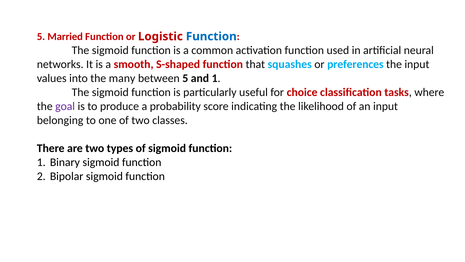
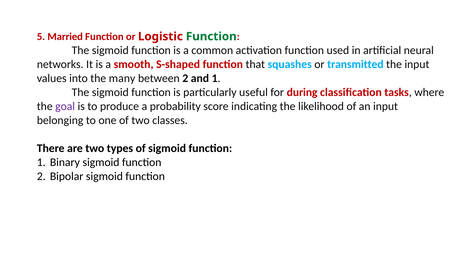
Function colour: blue -> green (211, 36)
preferences: preferences -> transmitted (355, 64)
between 5: 5 -> 2 (185, 78)
choice: choice -> during (302, 92)
